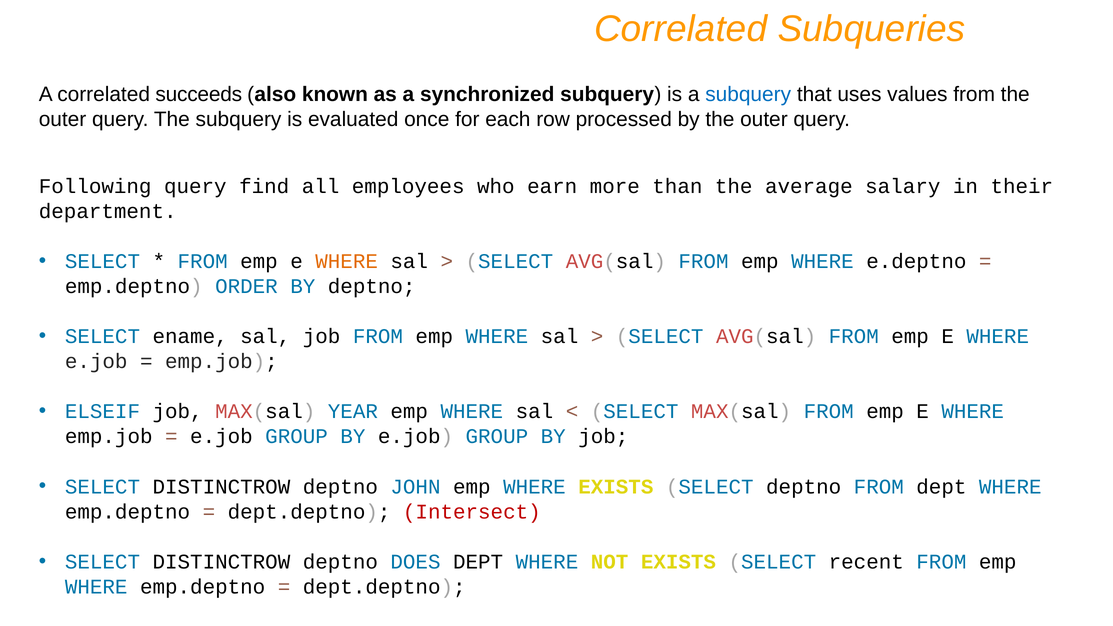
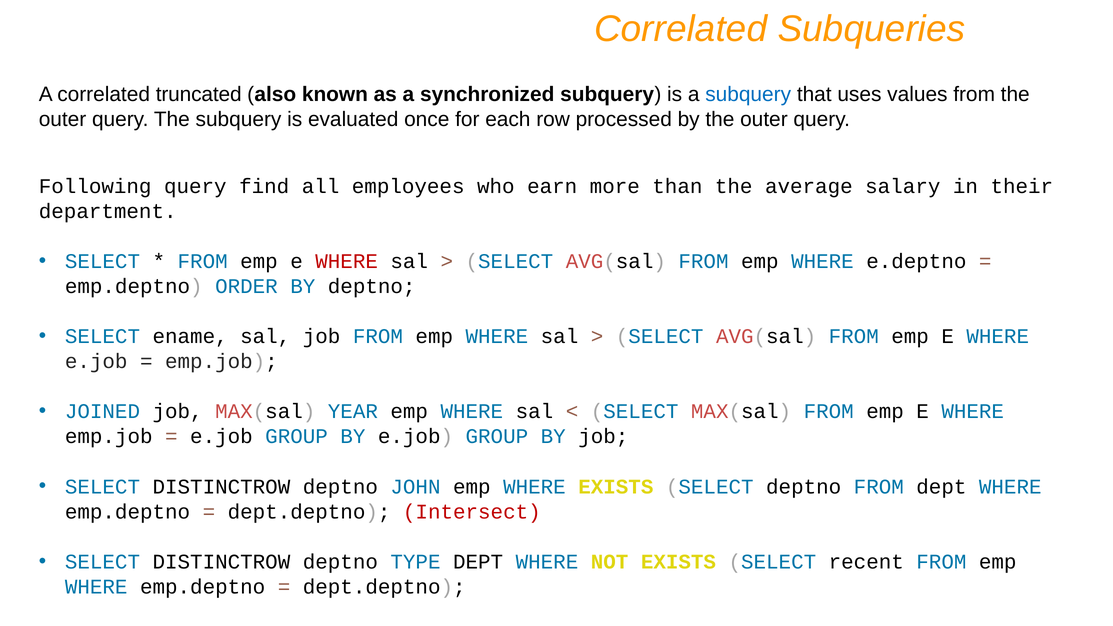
succeeds: succeeds -> truncated (199, 95)
WHERE colour: orange -> red (347, 261)
ELSEIF: ELSEIF -> JOINED (102, 412)
DOES: DOES -> TYPE (415, 562)
